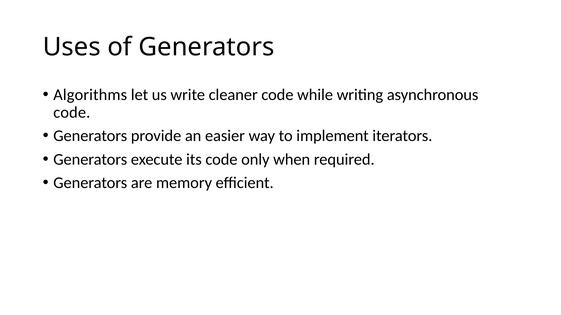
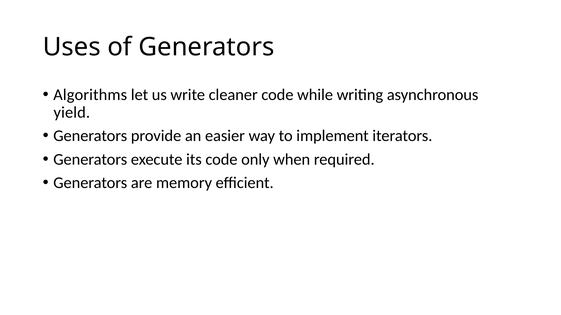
code: code -> yield (72, 113)
